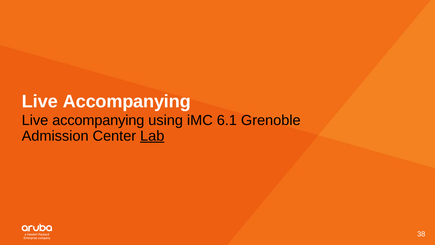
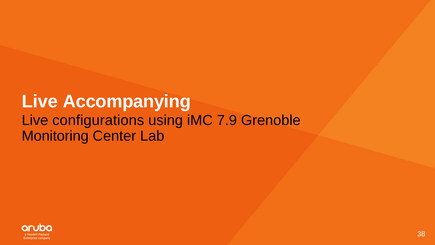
accompanying: accompanying -> configurations (98, 120)
6.1: 6.1 -> 7.9 (227, 120)
Admission: Admission -> Monitoring (55, 136)
Lab underline: present -> none (152, 136)
